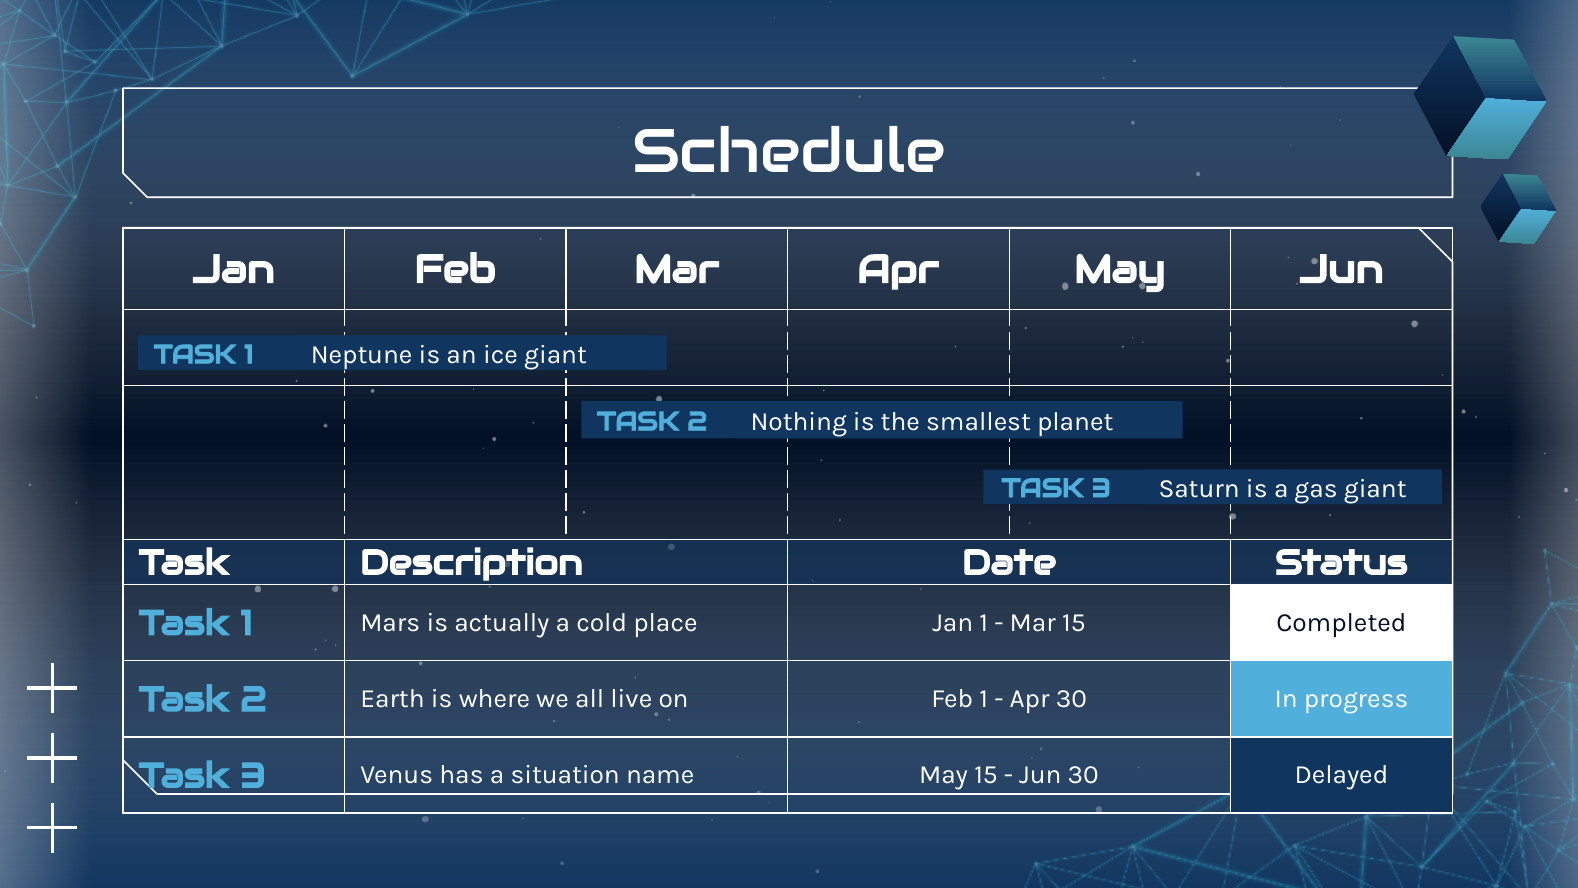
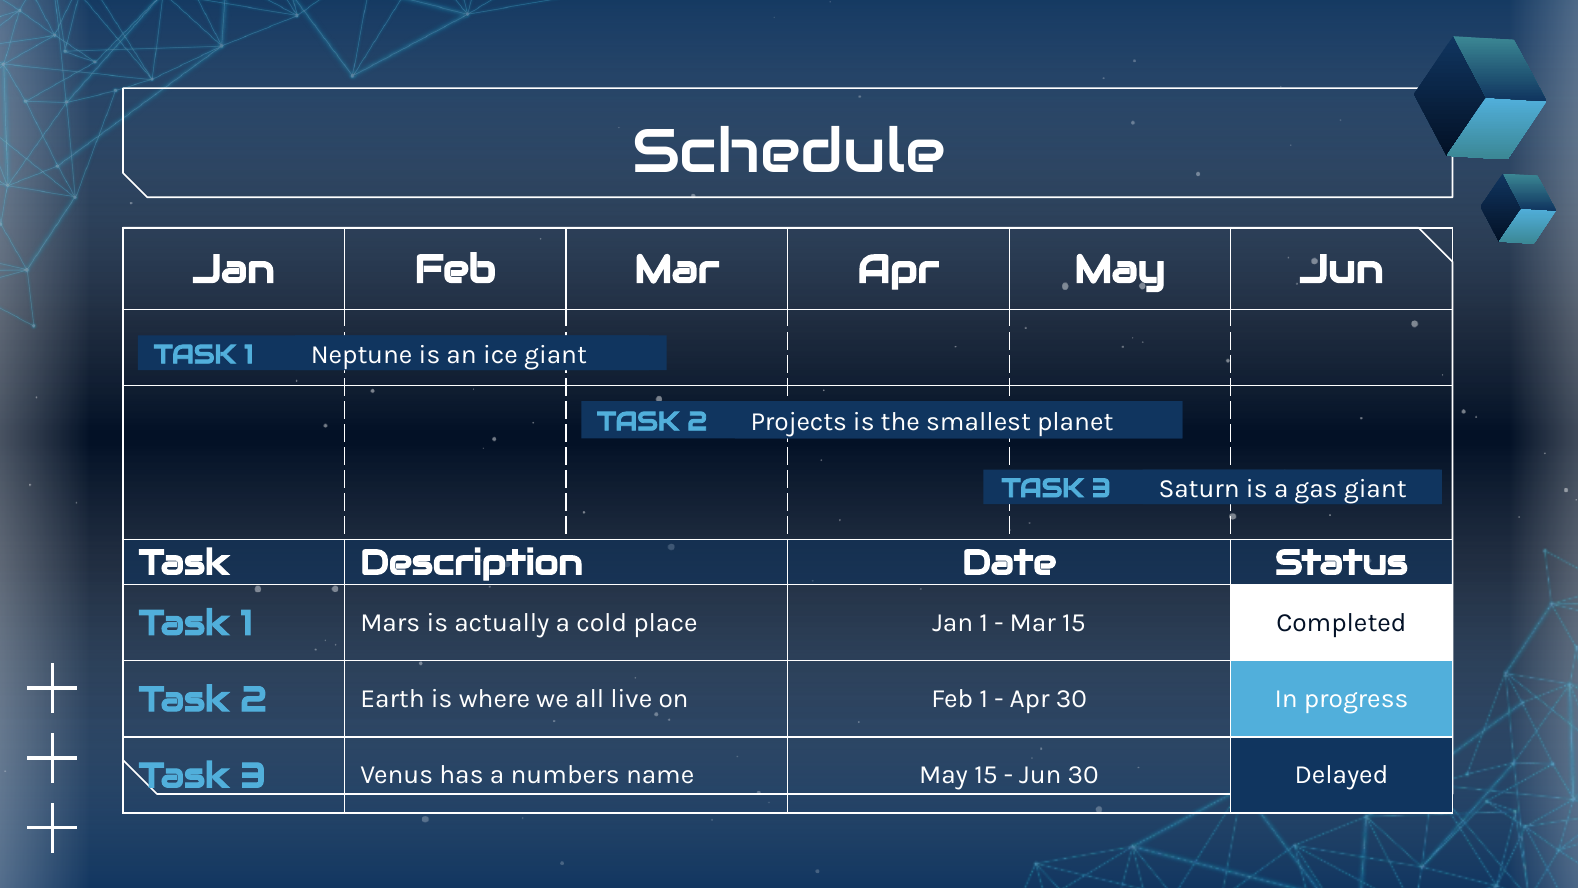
Nothing: Nothing -> Projects (799, 421)
situation: situation -> numbers (565, 775)
